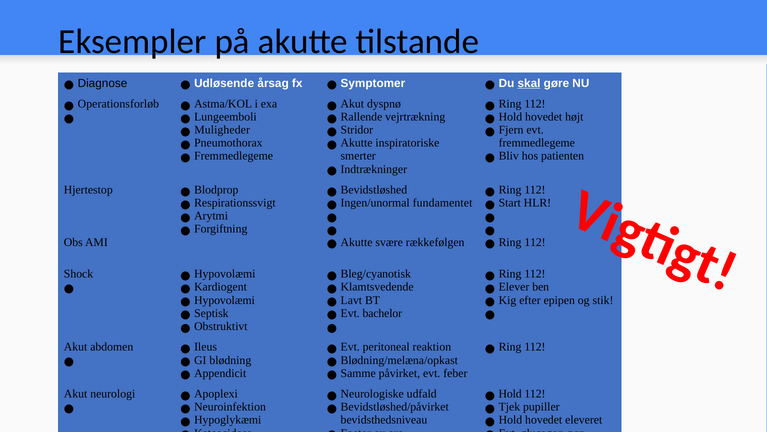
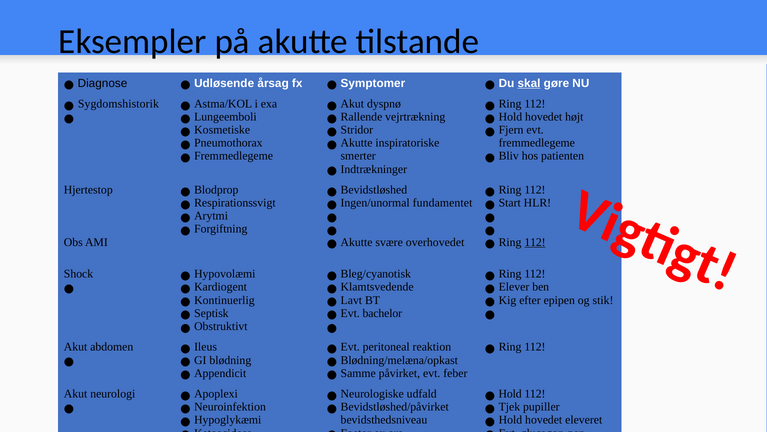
Operationsforløb: Operationsforløb -> Sygdomshistorik (118, 104)
Muligheder: Muligheder -> Kosmetiske (222, 130)
rækkefølgen: rækkefølgen -> overhovedet (435, 242)
112 underline: none -> present (535, 242)
Hypovolæmi: Hypovolæmi -> Kontinuerlig (224, 300)
